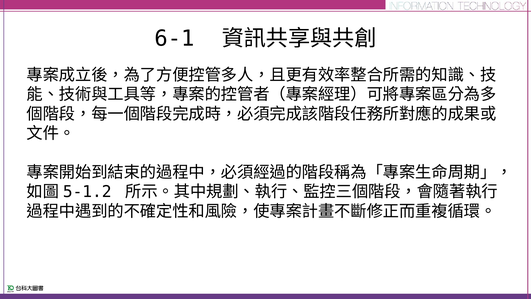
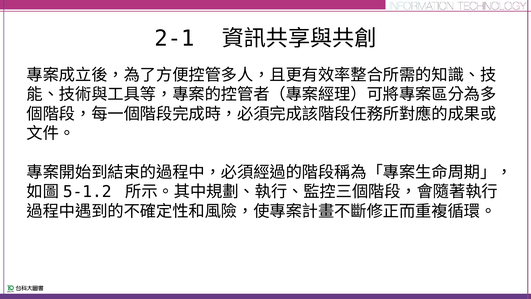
6-1: 6-1 -> 2-1 (174, 38)
